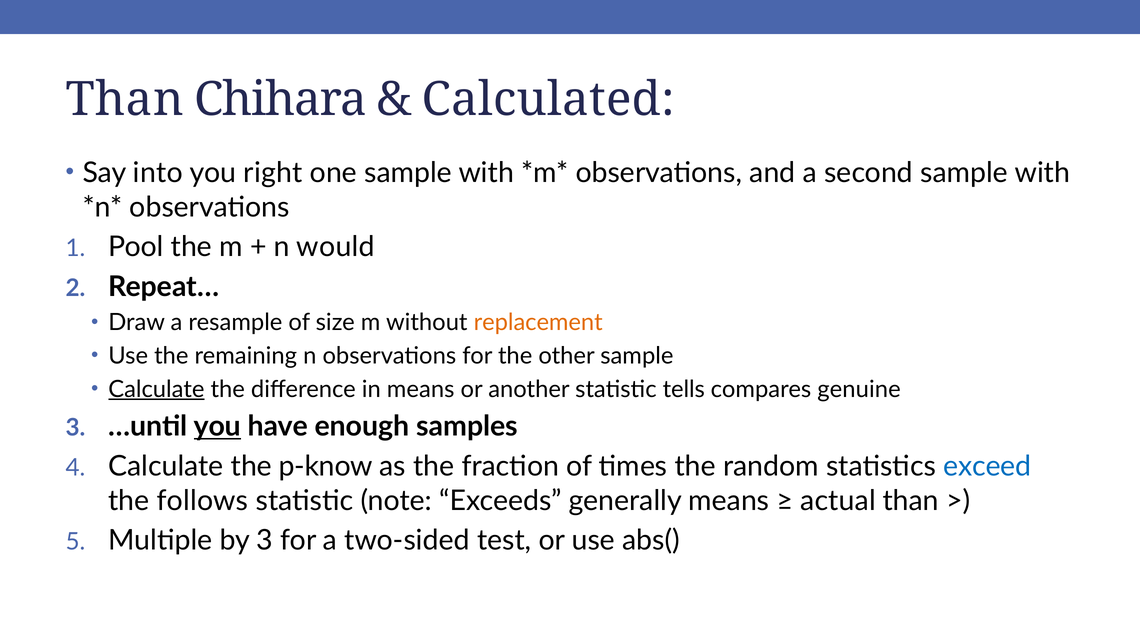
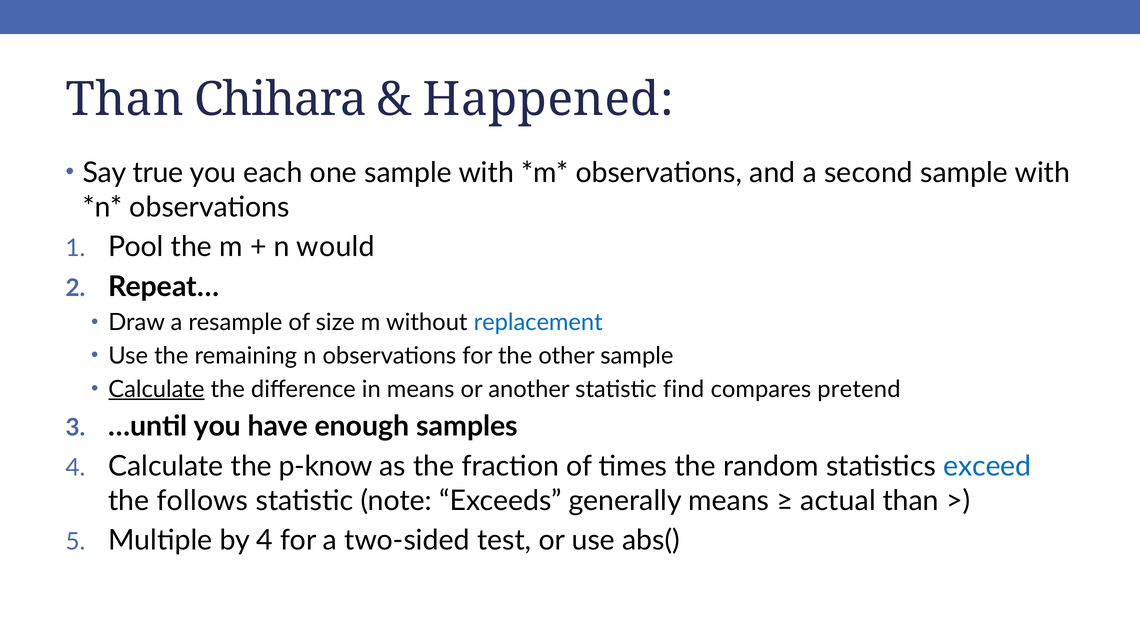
Calculated: Calculated -> Happened (548, 100)
into: into -> true (158, 173)
right: right -> each (273, 173)
replacement colour: orange -> blue (538, 323)
tells: tells -> find (684, 389)
genuine: genuine -> pretend (859, 389)
you underline: present -> none (217, 427)
by 3: 3 -> 4 (265, 541)
